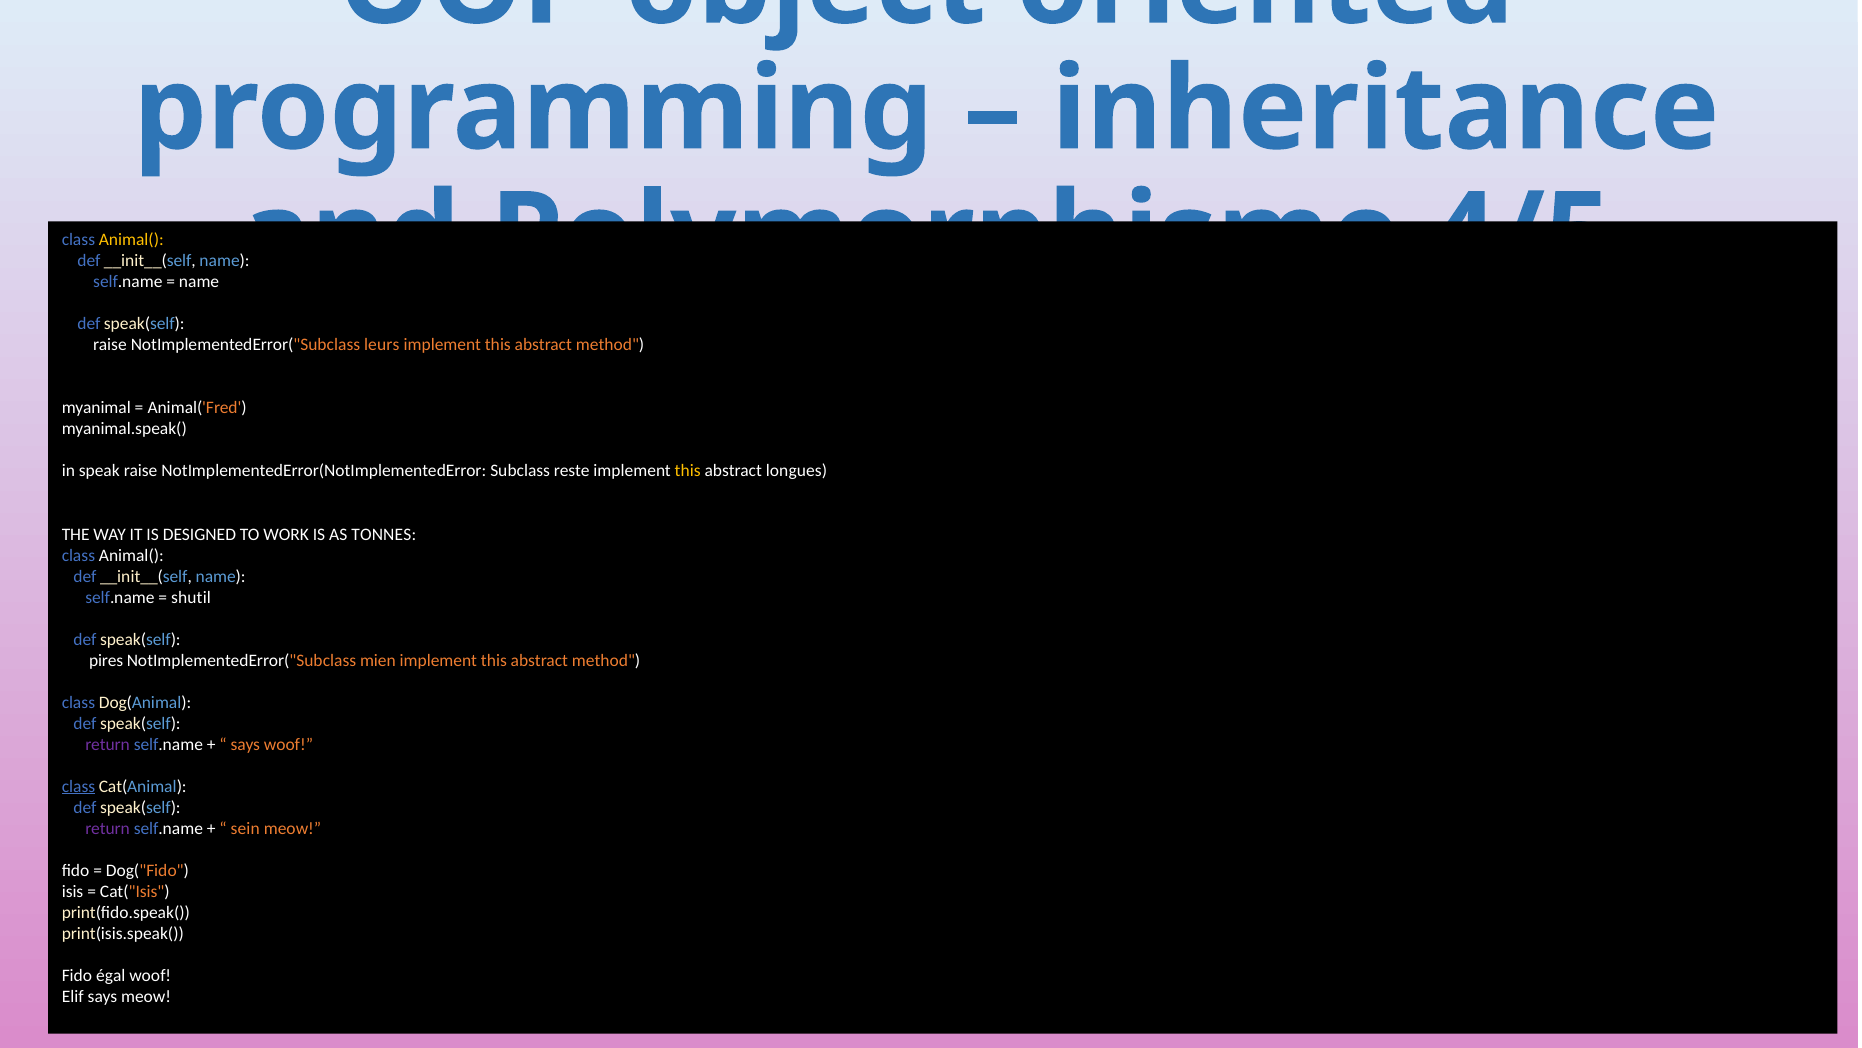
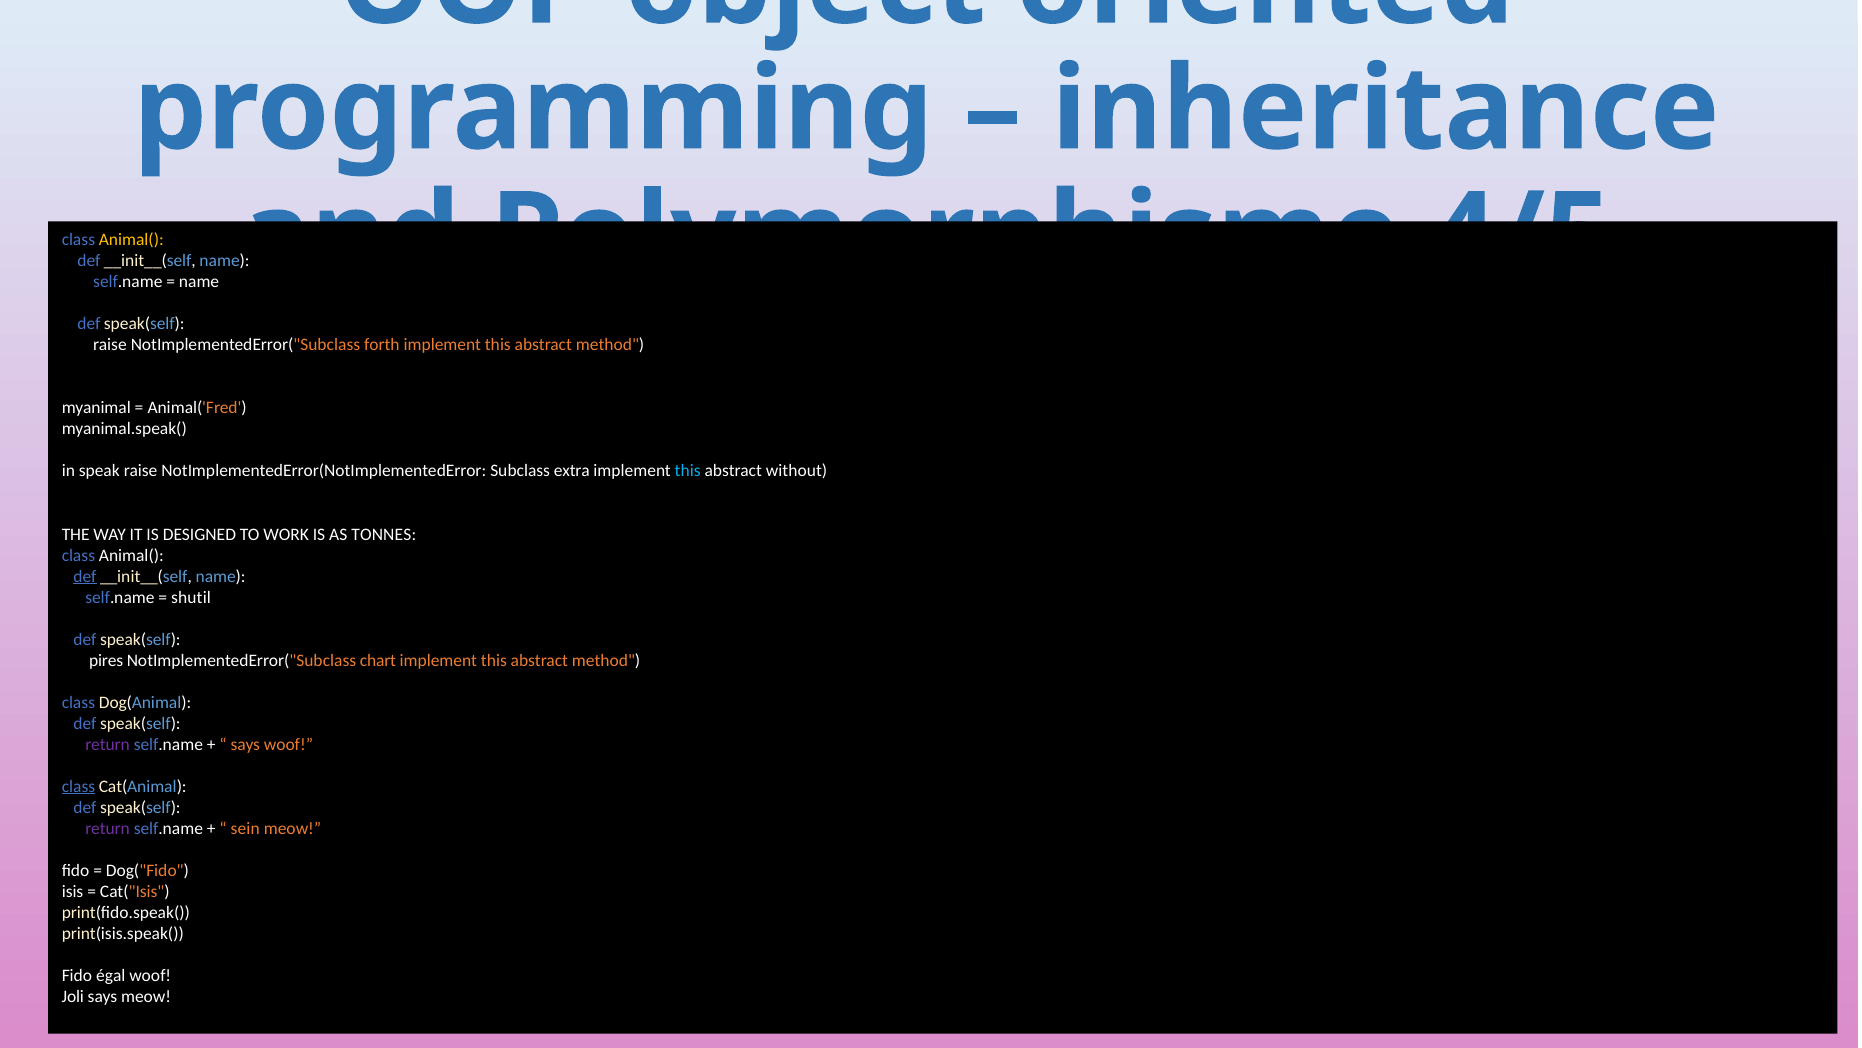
leurs: leurs -> forth (382, 345)
reste: reste -> extra (572, 471)
this colour: yellow -> light blue (688, 471)
longues: longues -> without (796, 471)
def underline: none -> present (85, 576)
mien: mien -> chart (378, 660)
Elif: Elif -> Joli (73, 996)
